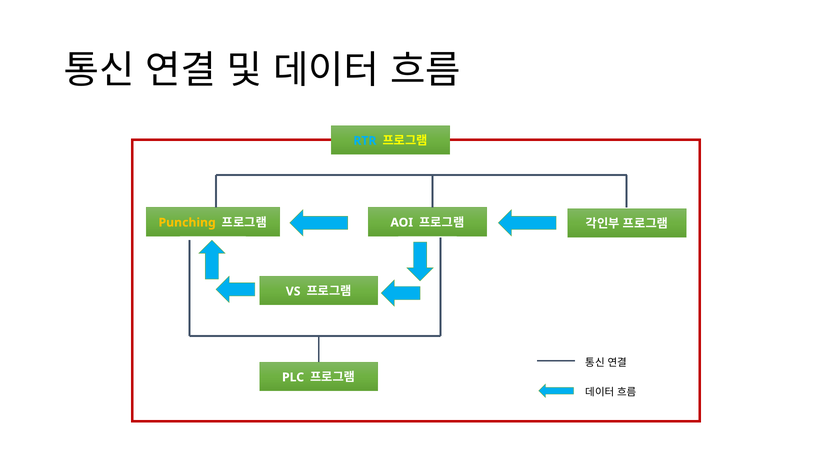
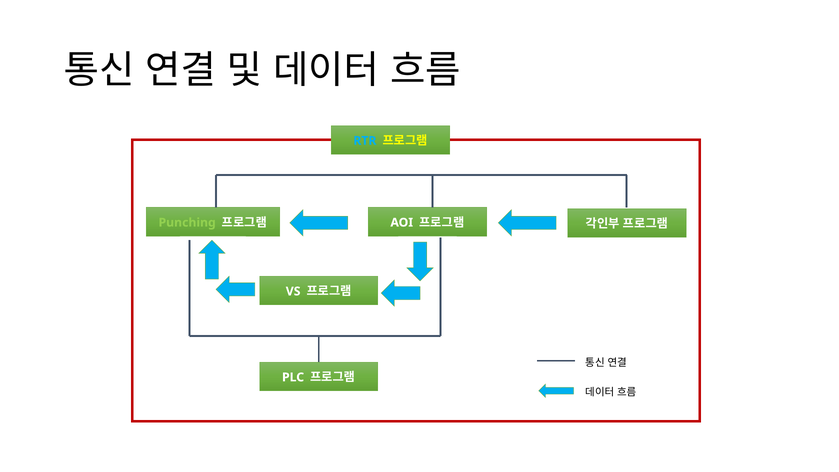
Punching colour: yellow -> light green (187, 223)
